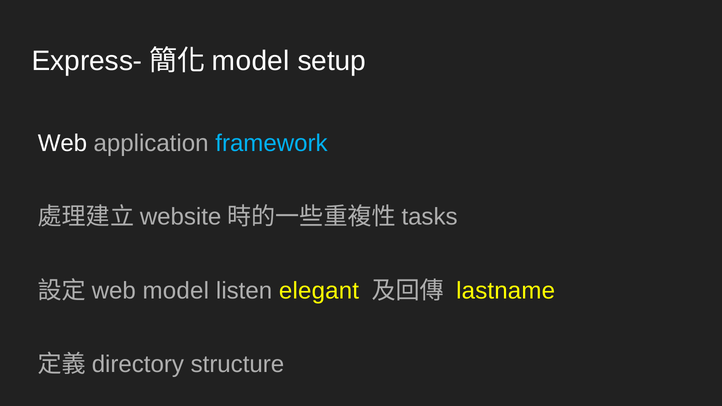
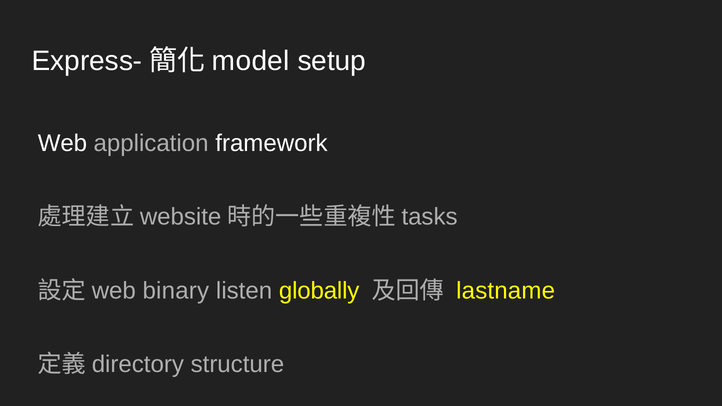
framework colour: light blue -> white (271, 143)
model: model -> binary (176, 291)
elegant: elegant -> globally (319, 291)
